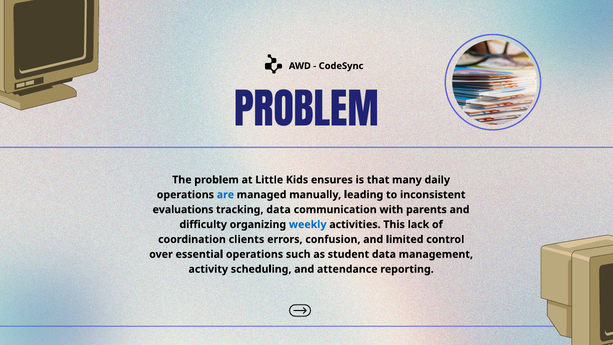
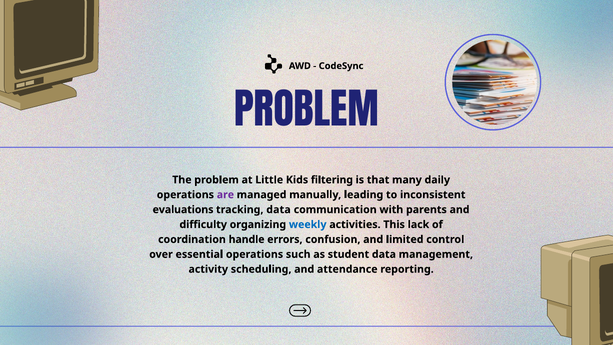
ensures: ensures -> filtering (332, 180)
are colour: blue -> purple (225, 195)
clients: clients -> handle (247, 239)
